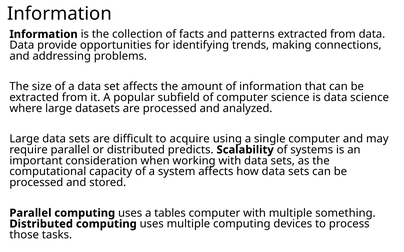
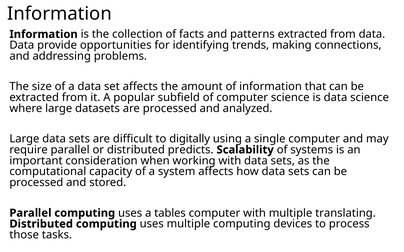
acquire: acquire -> digitally (190, 139)
something: something -> translating (345, 213)
